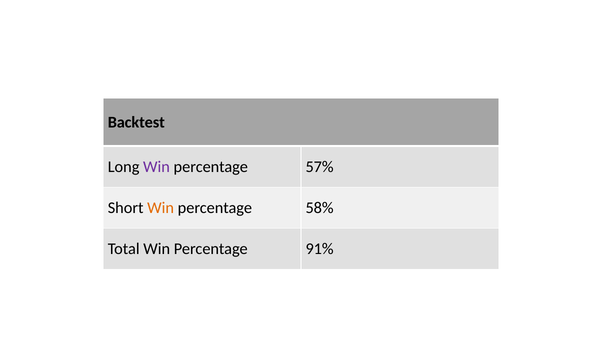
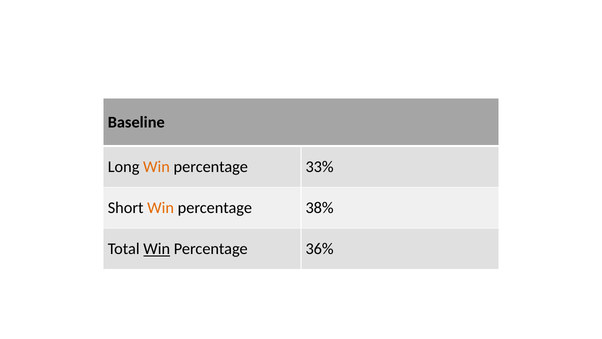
Backtest: Backtest -> Baseline (136, 122)
Win colour: purple -> orange (157, 167)
57%: 57% -> 33% (320, 167)
58%: 58% -> 38% (320, 208)
Win underline: none -> present (157, 249)
91%: 91% -> 36% (320, 249)
